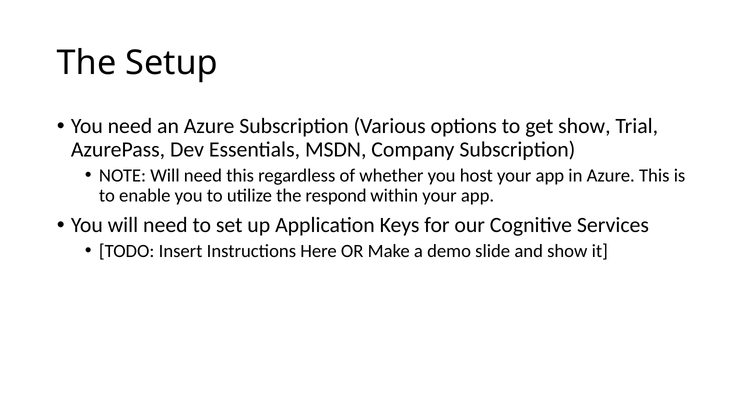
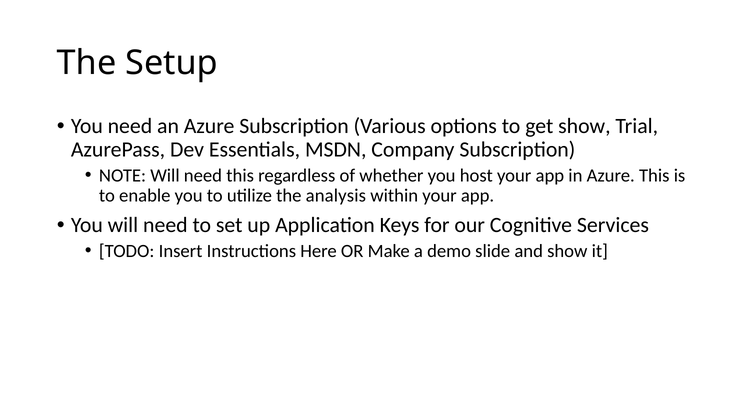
respond: respond -> analysis (336, 196)
